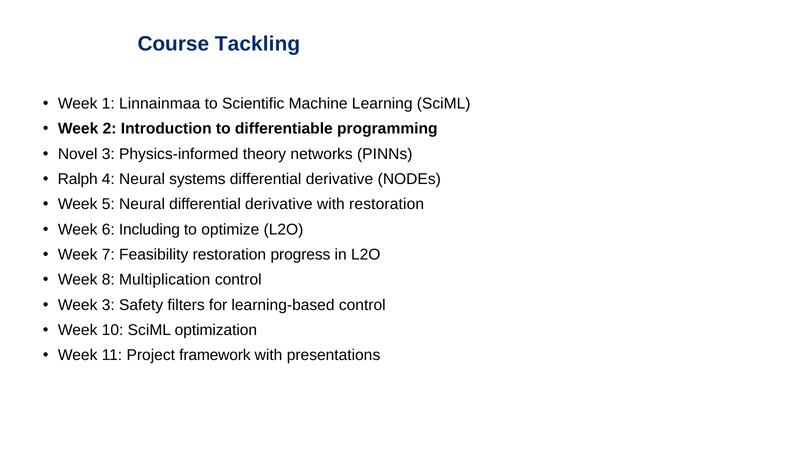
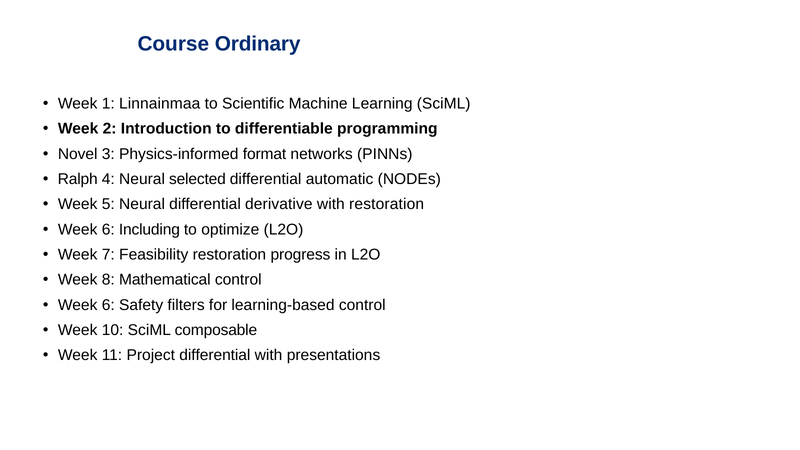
Tackling: Tackling -> Ordinary (258, 44)
theory: theory -> format (265, 154)
systems: systems -> selected (197, 179)
derivative: derivative -> automatic (340, 179)
Multiplication: Multiplication -> Mathematical (165, 280)
3: 3 -> 6 (108, 305)
optimization: optimization -> composable (216, 330)
Project framework: framework -> differential (215, 355)
